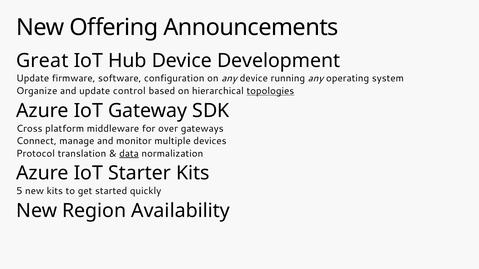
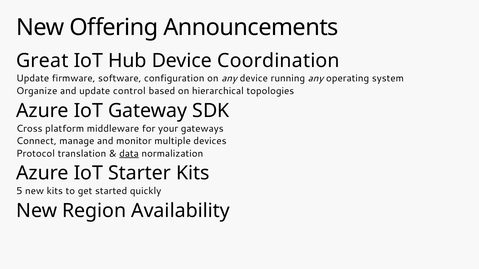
Development: Development -> Coordination (278, 61)
topologies underline: present -> none (270, 91)
over: over -> your (168, 129)
